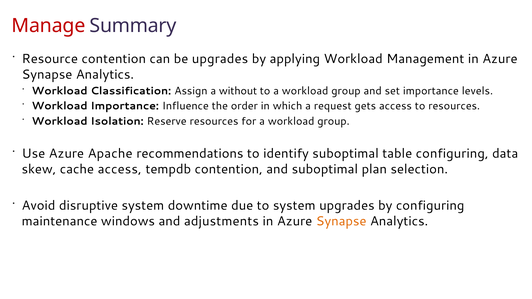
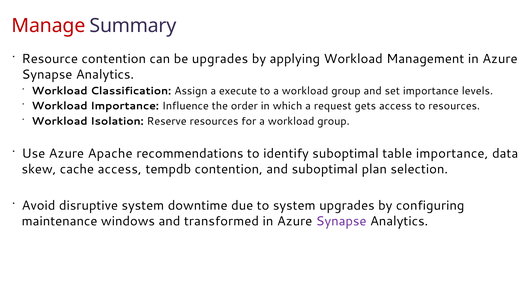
without: without -> execute (238, 91)
table configuring: configuring -> importance (452, 154)
adjustments: adjustments -> transformed (221, 222)
Synapse colour: orange -> purple (341, 222)
